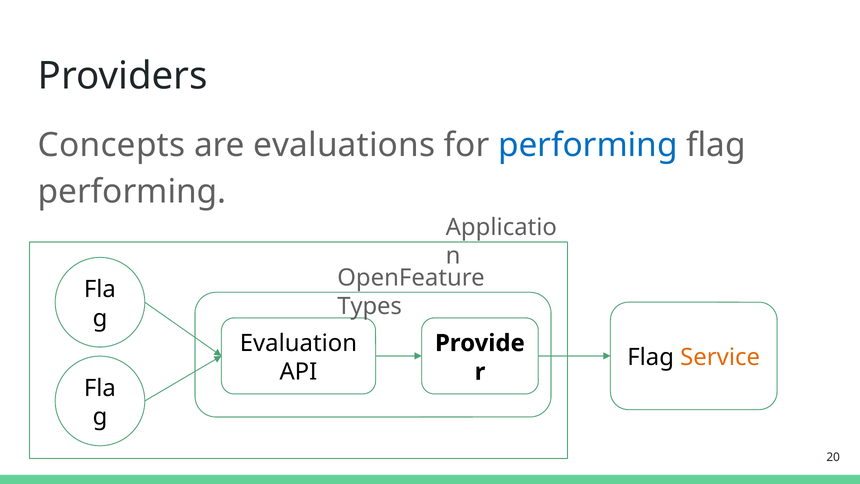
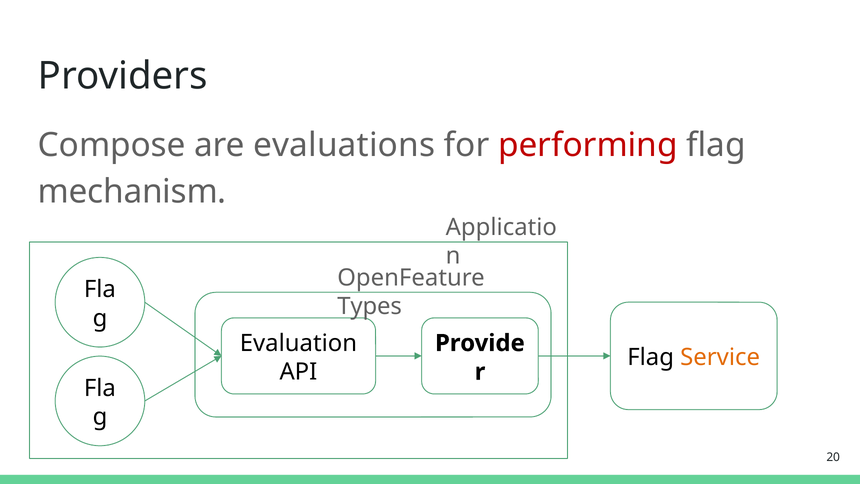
Concepts: Concepts -> Compose (112, 145)
performing colour: blue -> red (588, 145)
performing: performing -> mechanism (132, 191)
